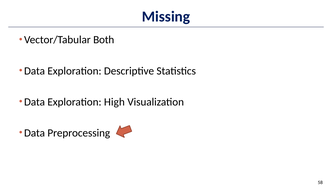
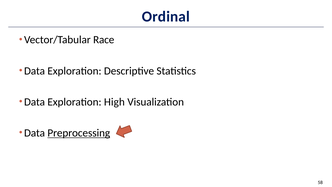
Missing: Missing -> Ordinal (166, 17)
Both: Both -> Race (104, 40)
Preprocessing underline: none -> present (79, 133)
